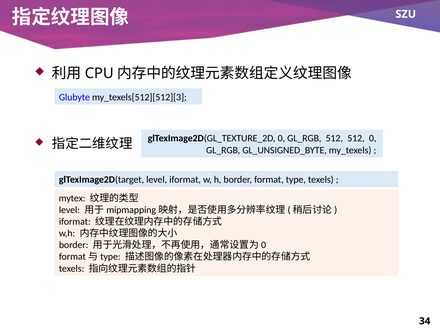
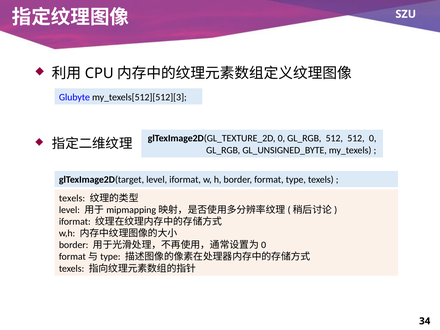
mytex: mytex -> texels (72, 198)
